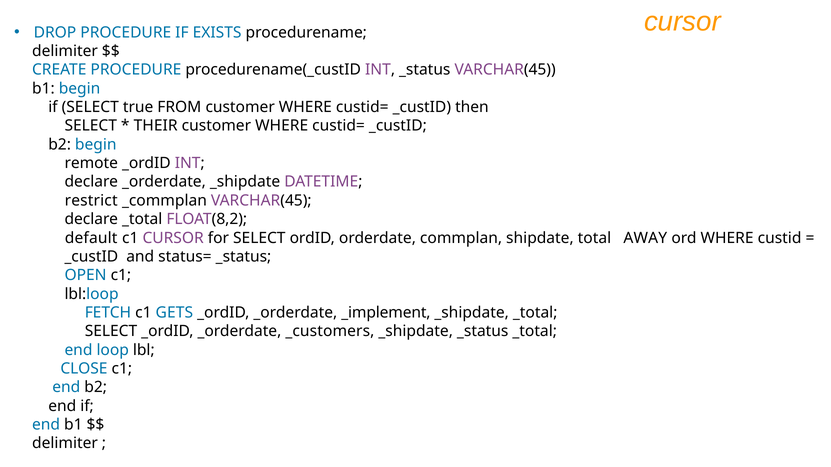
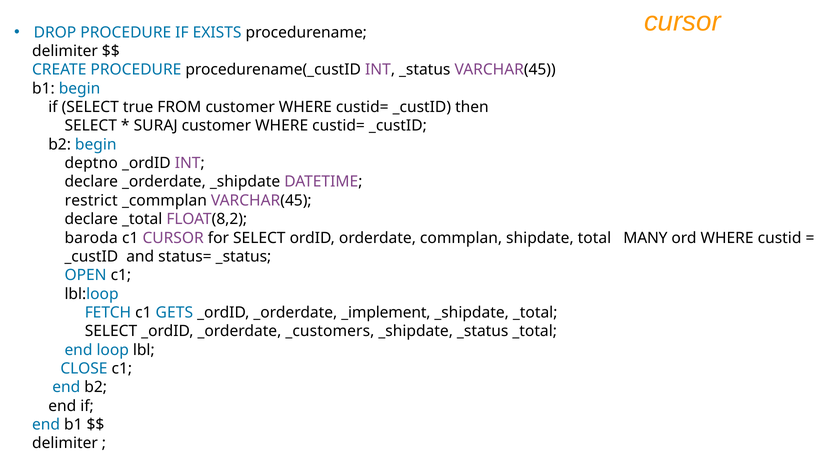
THEIR: THEIR -> SURAJ (156, 126)
remote: remote -> deptno (91, 163)
default: default -> baroda (91, 238)
AWAY: AWAY -> MANY (645, 238)
